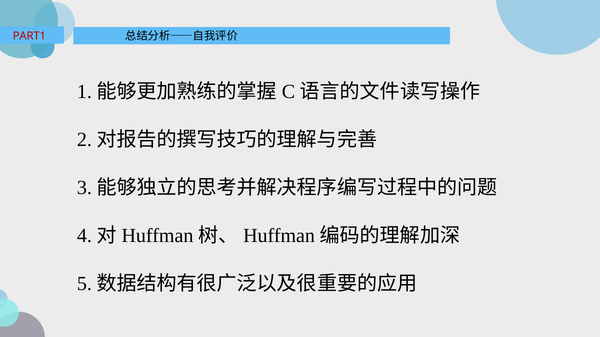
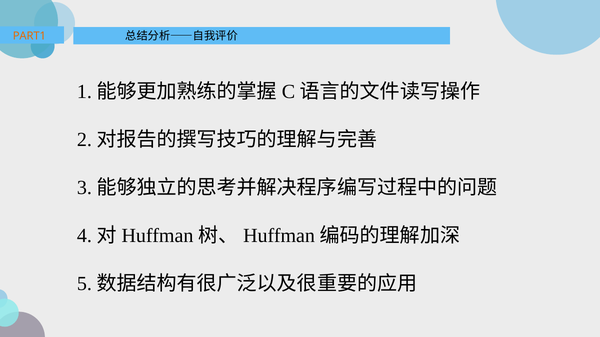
PART1 colour: red -> orange (29, 36)
